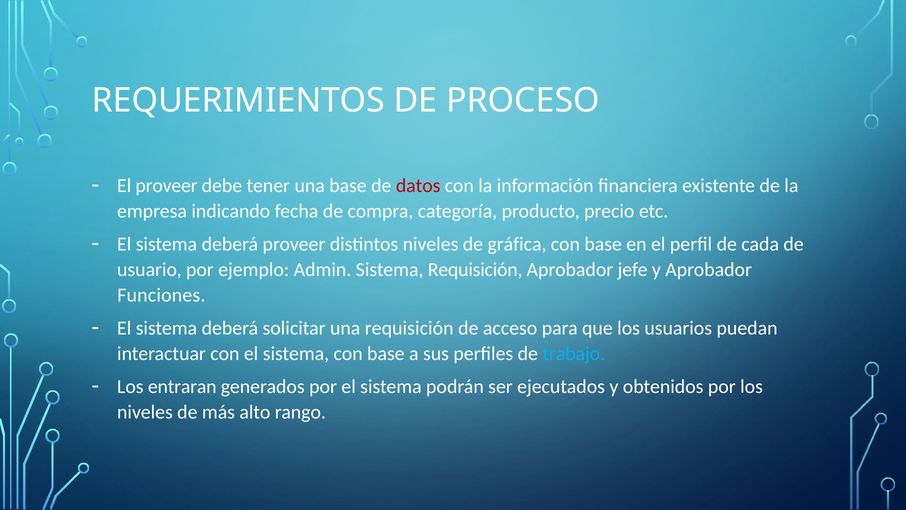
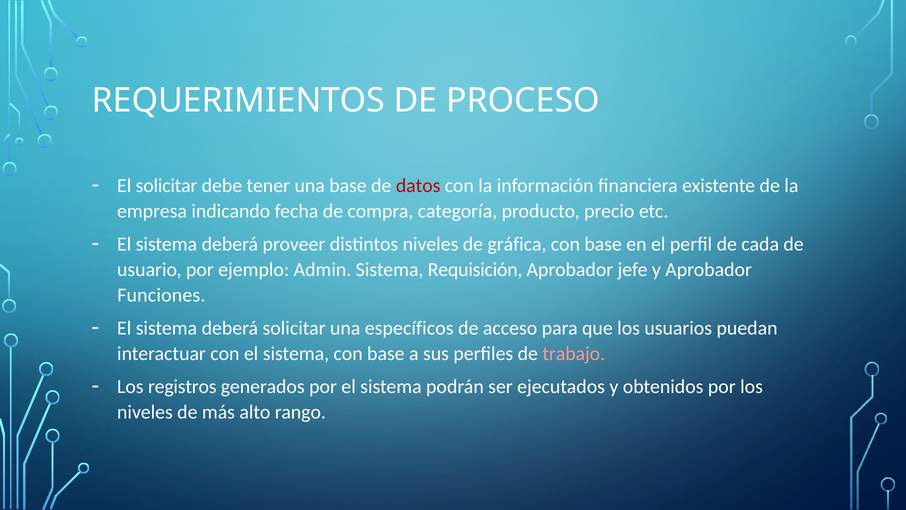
El proveer: proveer -> solicitar (167, 186)
una requisición: requisición -> específicos (409, 328)
trabajo colour: light blue -> pink (574, 353)
entraran: entraran -> registros (182, 386)
